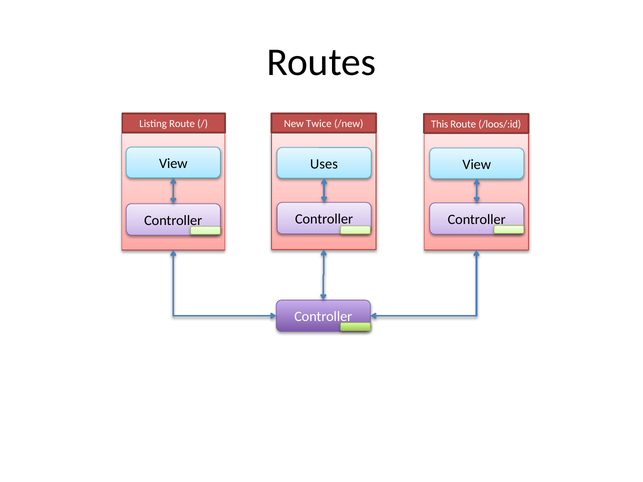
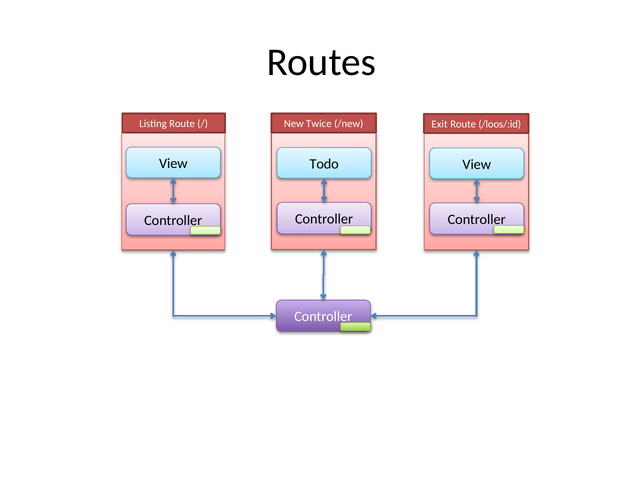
This: This -> Exit (440, 124)
Uses: Uses -> Todo (324, 164)
